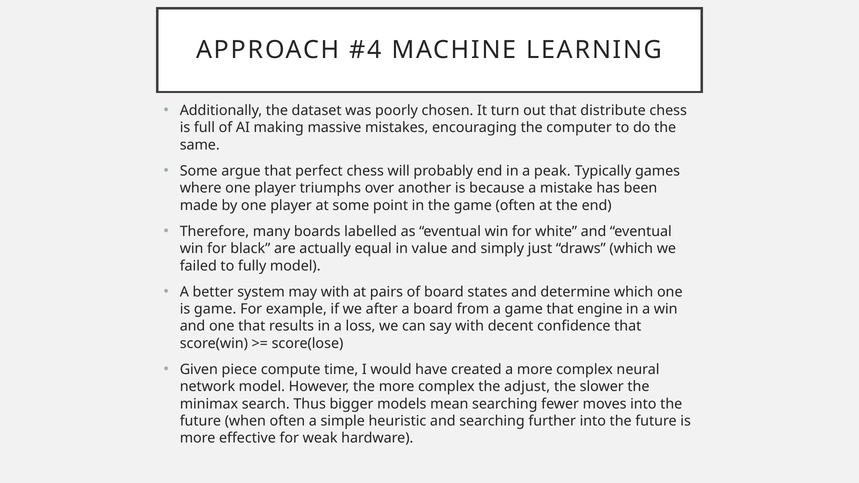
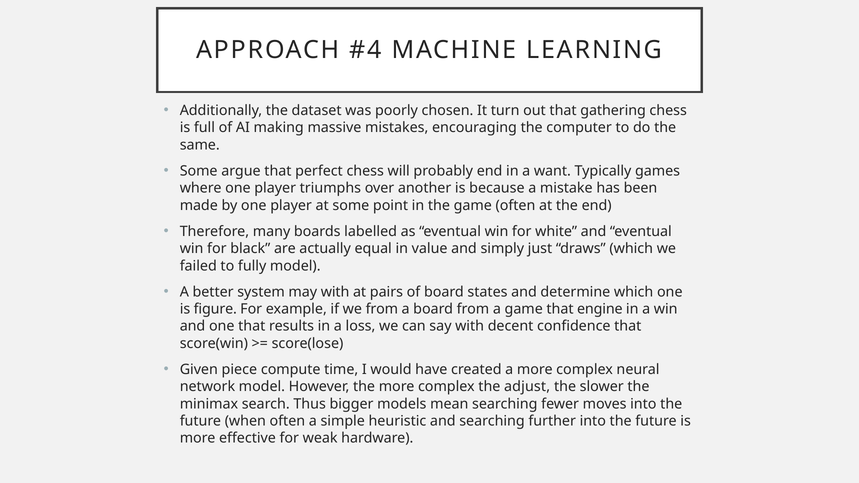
distribute: distribute -> gathering (613, 111)
peak: peak -> want (552, 171)
is game: game -> figure (215, 309)
we after: after -> from (382, 309)
